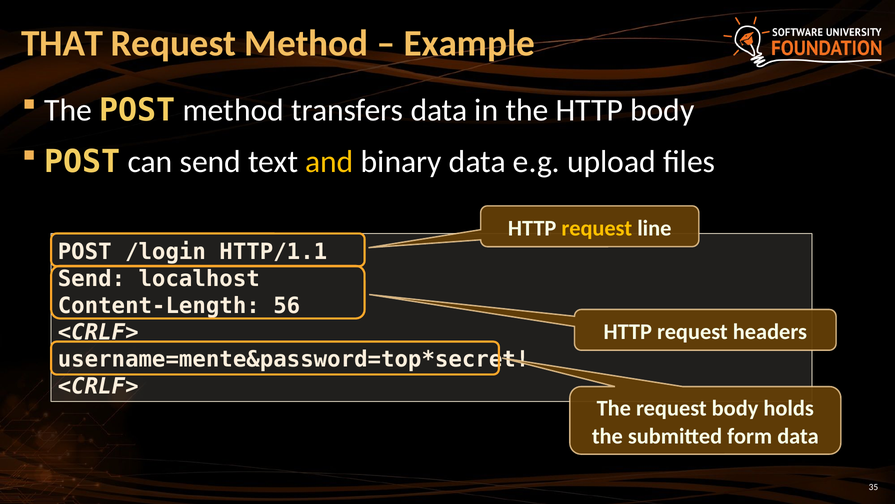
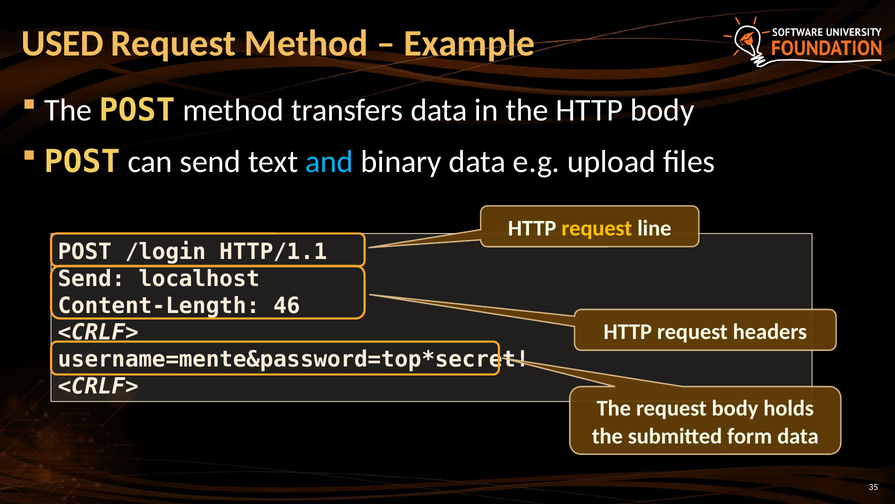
THAT: THAT -> USED (62, 43)
and colour: yellow -> light blue (329, 161)
56: 56 -> 46 (287, 305)
